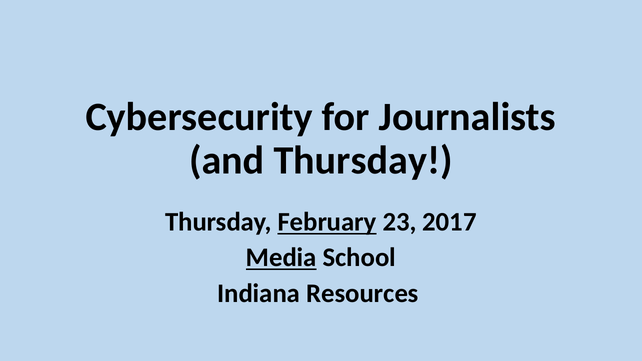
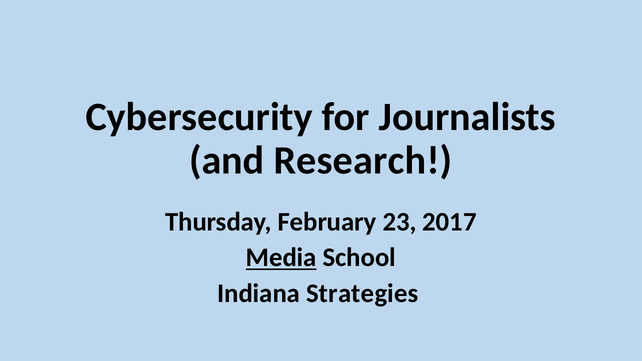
and Thursday: Thursday -> Research (363, 160)
February underline: present -> none (327, 222)
Resources: Resources -> Strategies (362, 293)
